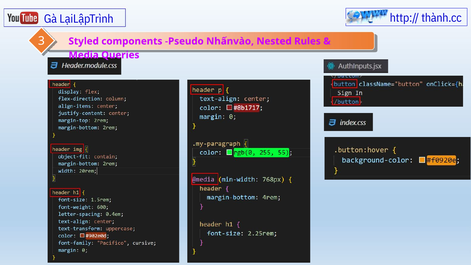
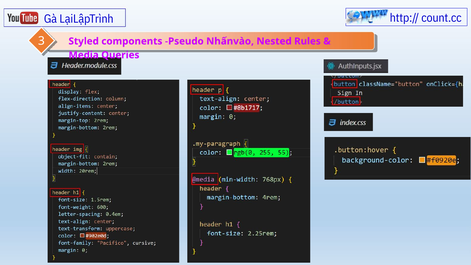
thành.cc: thành.cc -> count.cc (442, 18)
